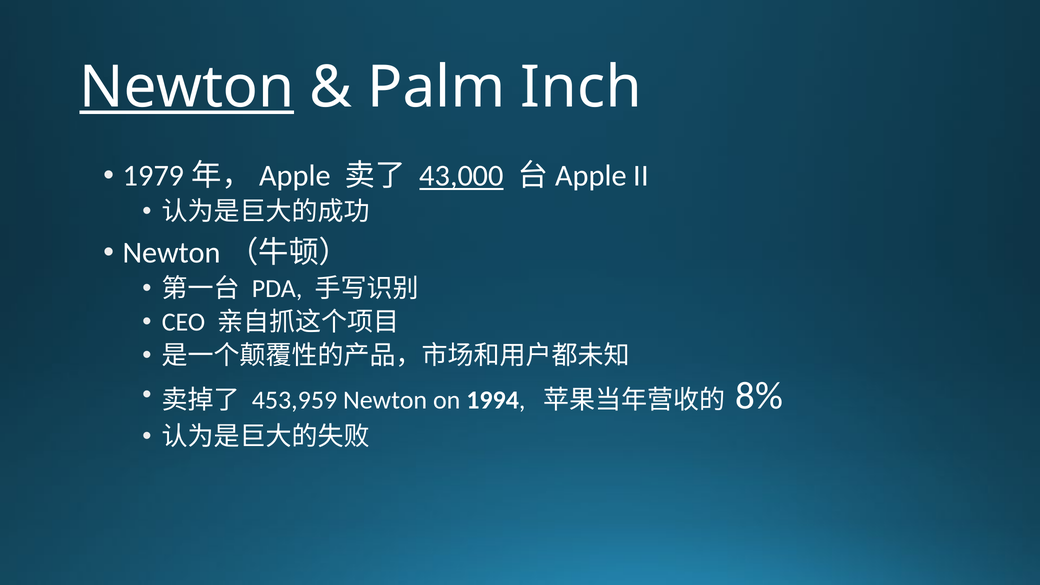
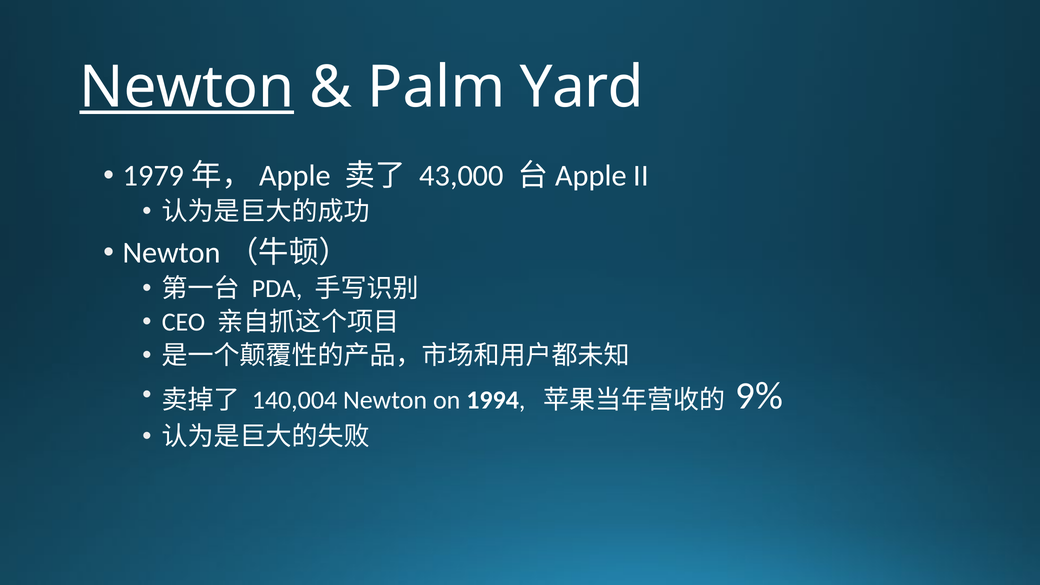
Inch: Inch -> Yard (582, 87)
43,000 underline: present -> none (461, 176)
453,959: 453,959 -> 140,004 (294, 400)
8%: 8% -> 9% (759, 396)
